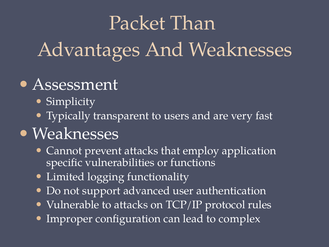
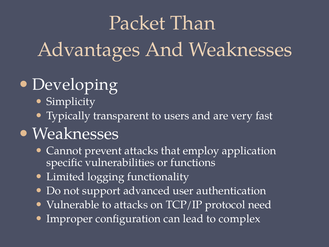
Assessment: Assessment -> Developing (75, 84)
rules: rules -> need (260, 205)
